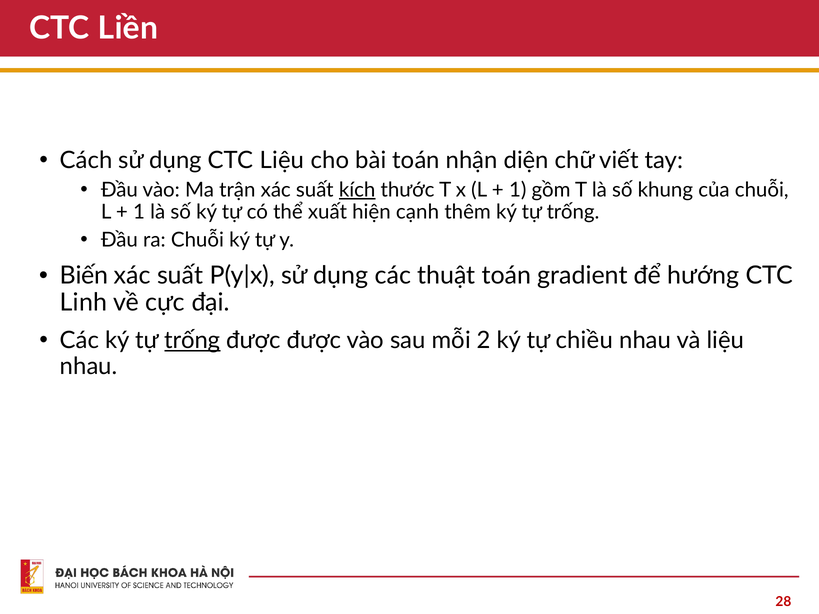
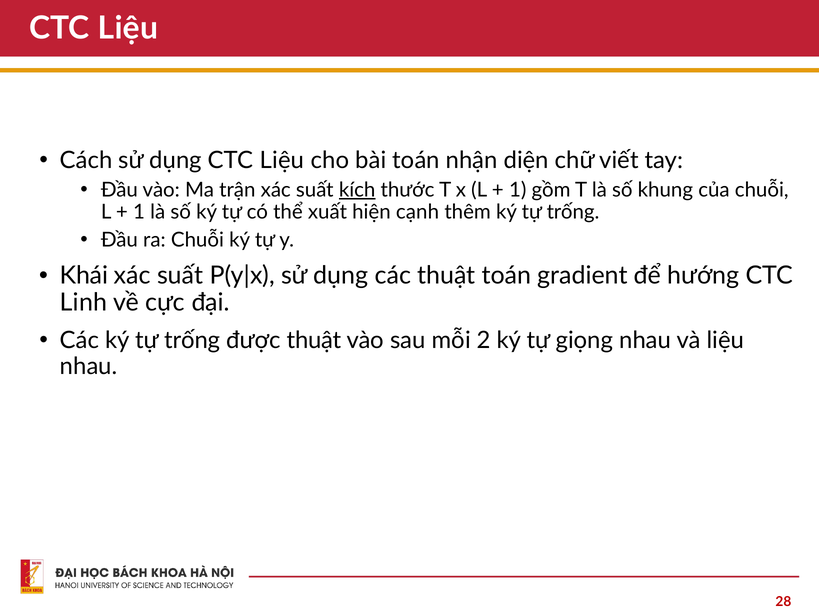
Liền: Liền -> Liệu (128, 28)
Biến: Biến -> Khái (84, 276)
trống underline: present -> none (192, 341)
được được: được -> thuật (314, 341)
chiều: chiều -> giọng (584, 341)
